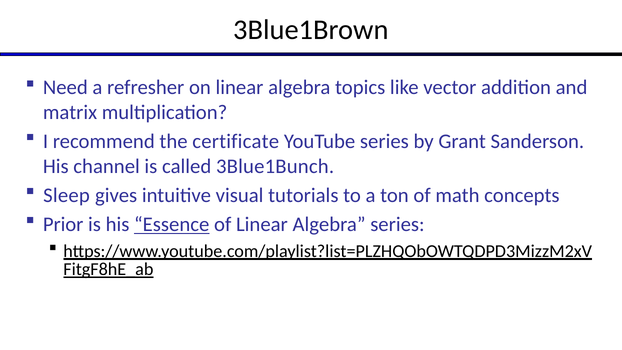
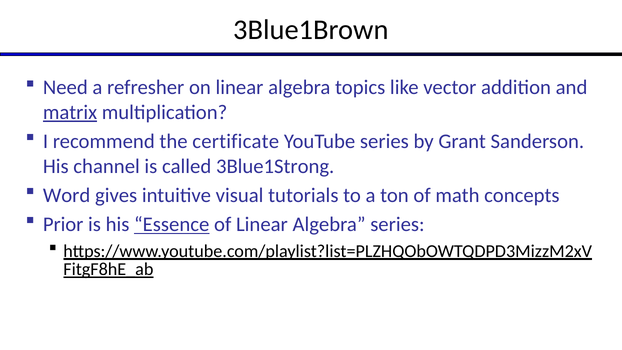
matrix underline: none -> present (70, 112)
3Blue1Bunch: 3Blue1Bunch -> 3Blue1Strong (275, 166)
Sleep: Sleep -> Word (67, 195)
